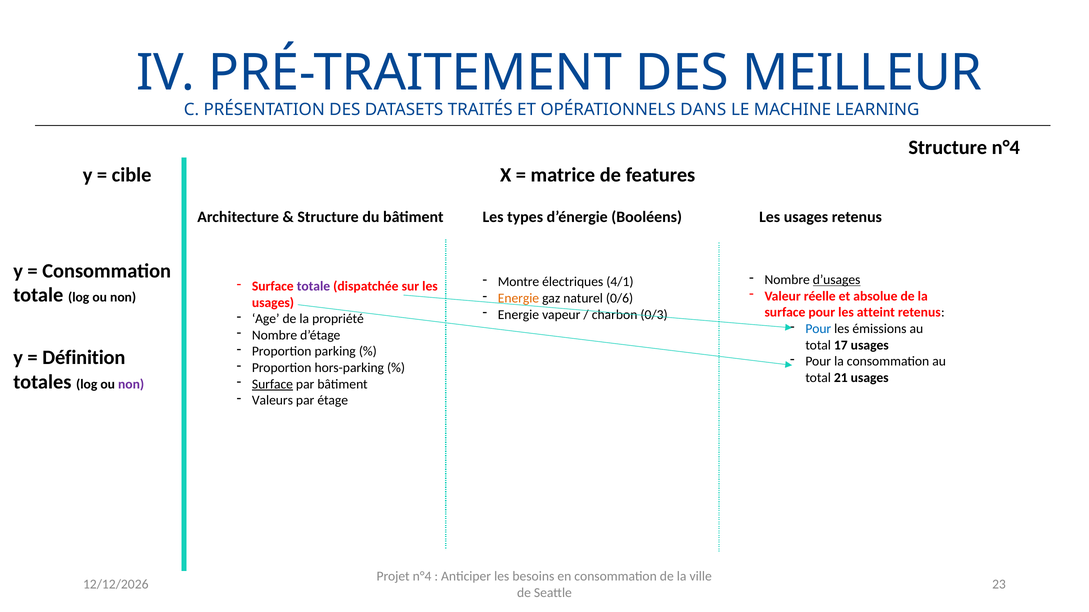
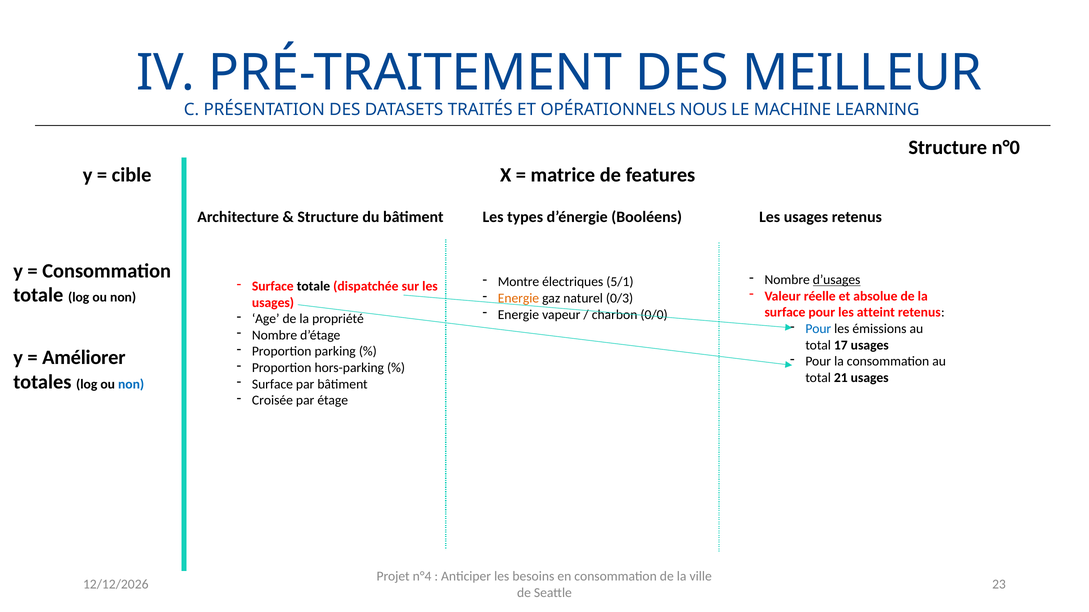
DANS: DANS -> NOUS (703, 110)
Structure n°4: n°4 -> n°0 (1006, 148)
4/1: 4/1 -> 5/1 (620, 282)
totale colour: purple -> black (313, 286)
0/6: 0/6 -> 0/3 (620, 299)
0/3: 0/3 -> 0/0 (654, 315)
Définition: Définition -> Améliorer (84, 358)
non colour: purple -> blue (131, 384)
Surface underline: present -> none (272, 384)
Valeurs: Valeurs -> Croisée (272, 401)
